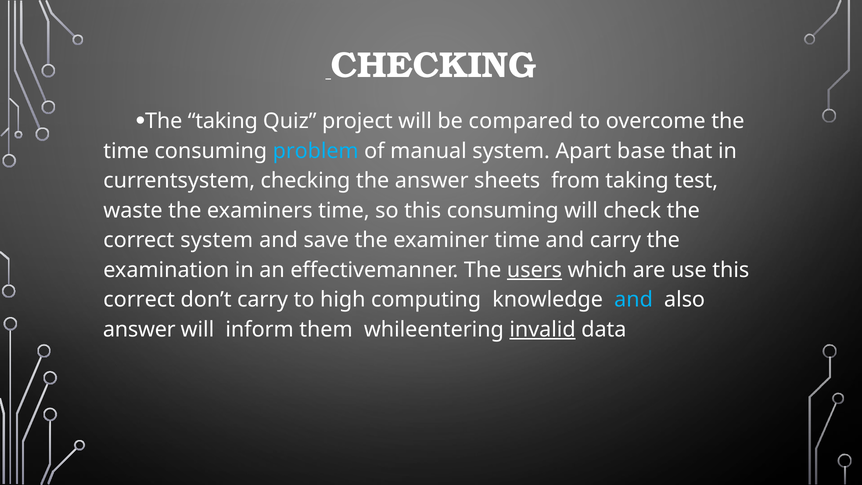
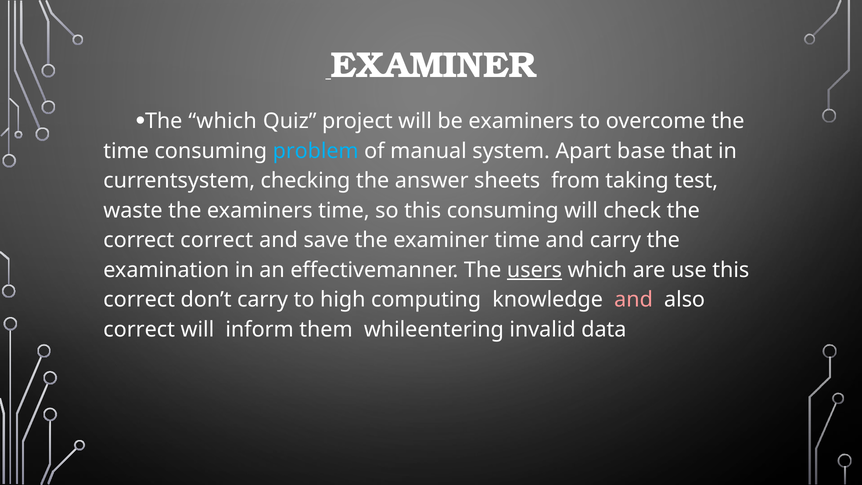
CHECKING: CHECKING -> EXAMINER (434, 65)
The taking: taking -> which (223, 121)
be compared: compared -> examiners (521, 121)
correct system: system -> correct (217, 240)
and colour: light blue -> pink (634, 300)
answer: answer -> correct (139, 329)
invalid underline: present -> none (543, 329)
